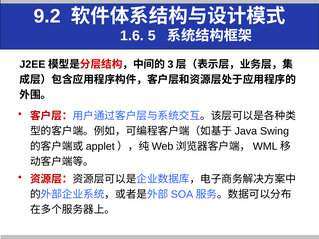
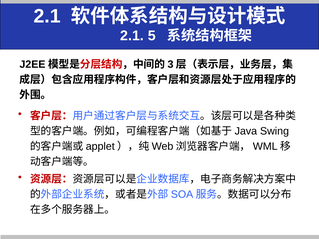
9.2: 9.2 -> 2.1 (47, 16)
1.6: 1.6 -> 2.1 (132, 36)
